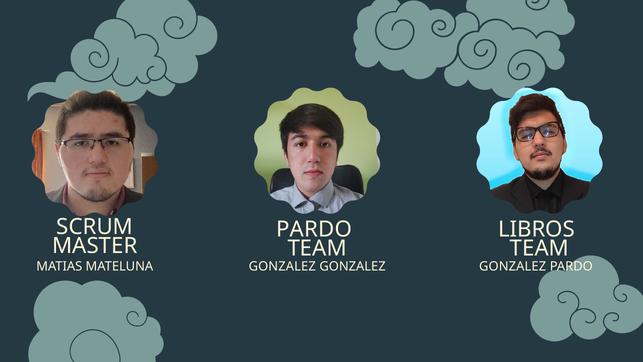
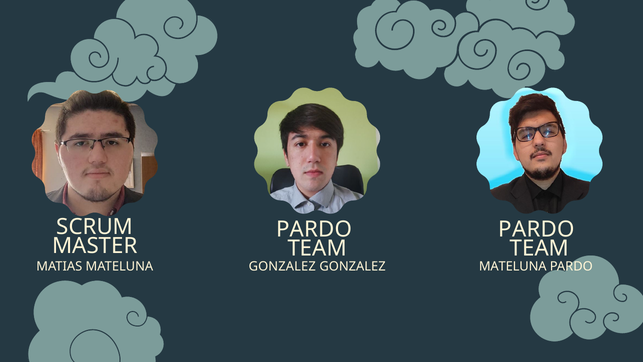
LIBROS: LIBROS -> PARDO (537, 229)
GONZALEZ: GONZALEZ -> MATELUNA (513, 266)
